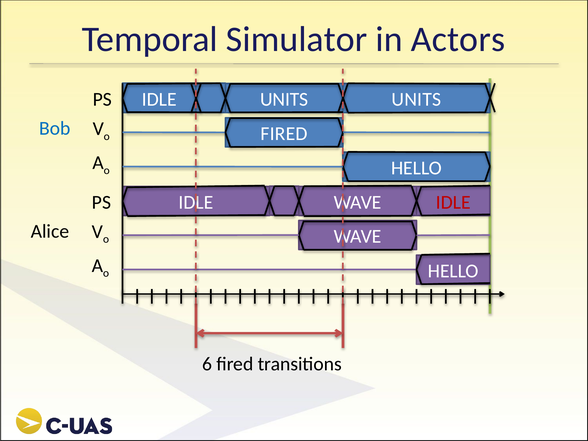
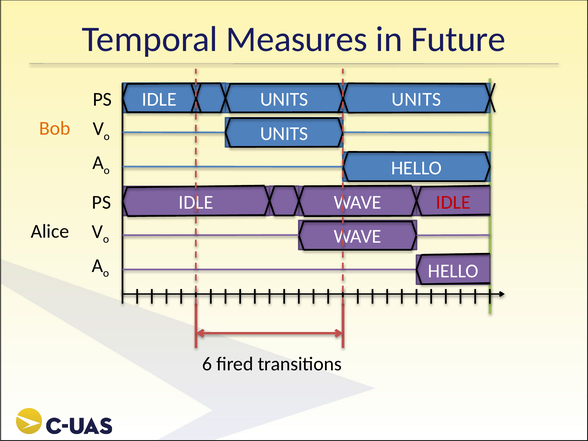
Simulator: Simulator -> Measures (297, 39)
Actors: Actors -> Future (458, 39)
Bob colour: blue -> orange (55, 128)
FIRED: FIRED -> UNITS (284, 134)
